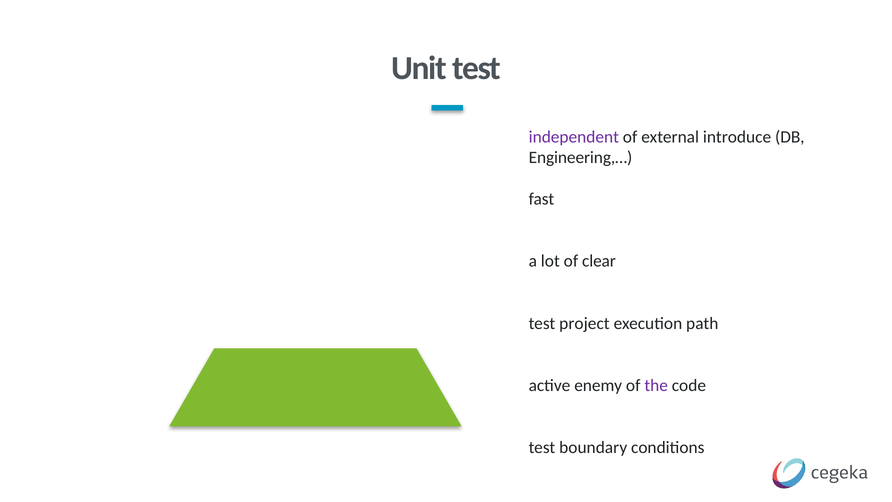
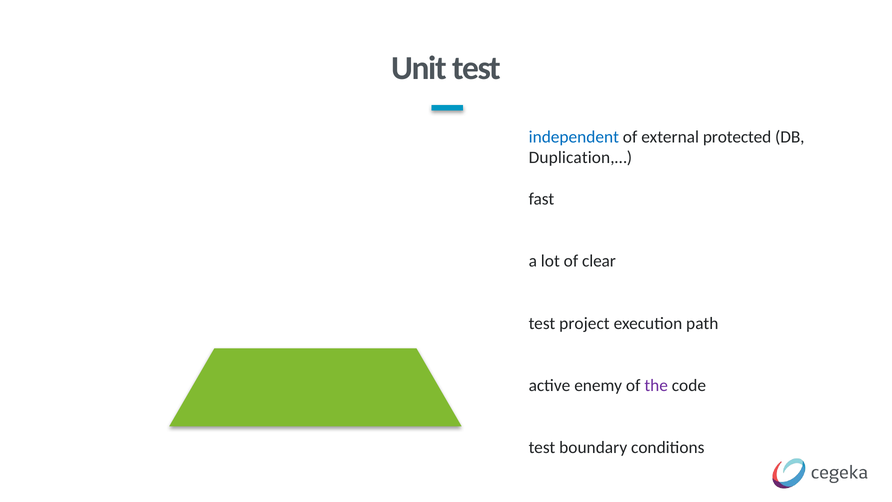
independent colour: purple -> blue (574, 137)
introduce: introduce -> protected (737, 137)
Engineering,…: Engineering,… -> Duplication,… (580, 158)
